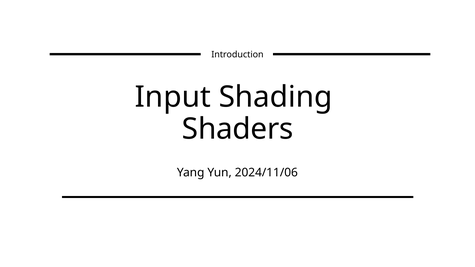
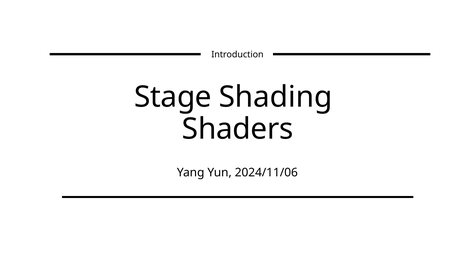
Input: Input -> Stage (173, 97)
